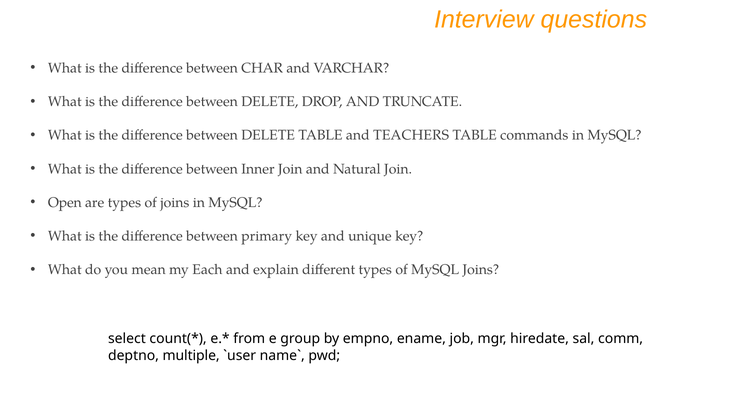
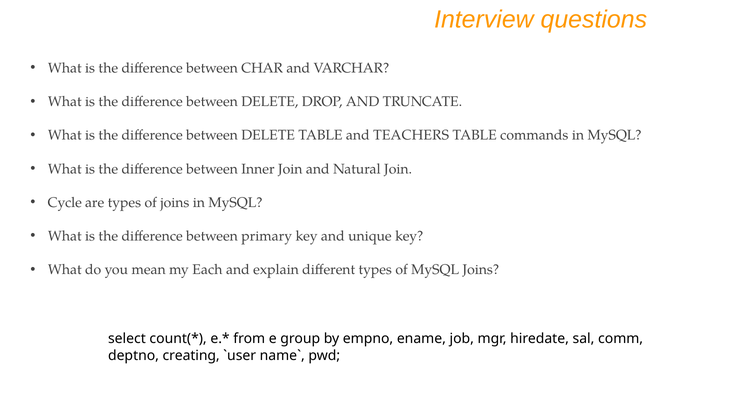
Open: Open -> Cycle (65, 202)
multiple: multiple -> creating (191, 355)
